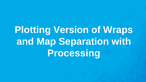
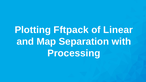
Version: Version -> Fftpack (71, 30)
Wraps: Wraps -> Linear (118, 30)
